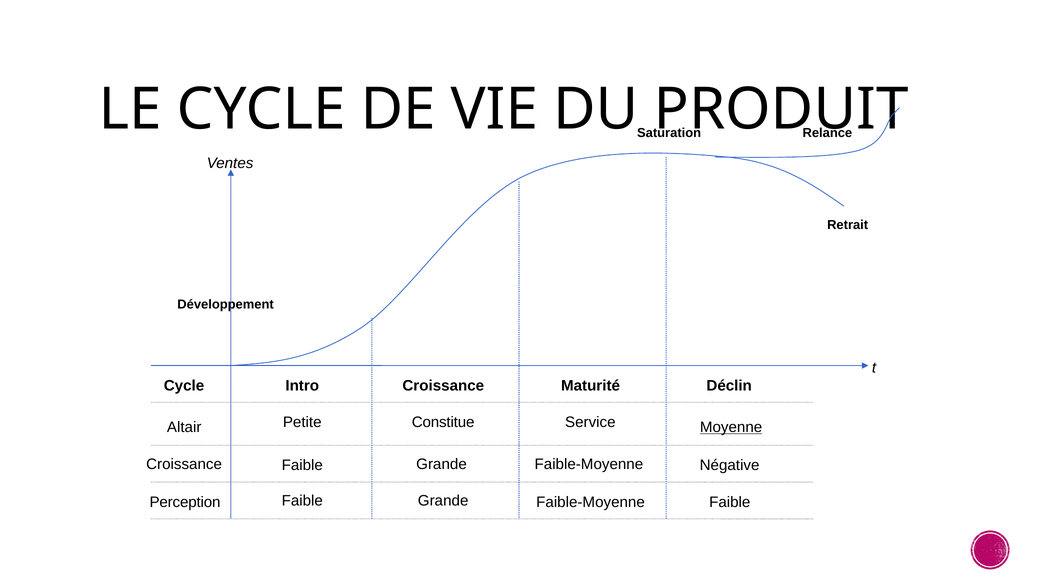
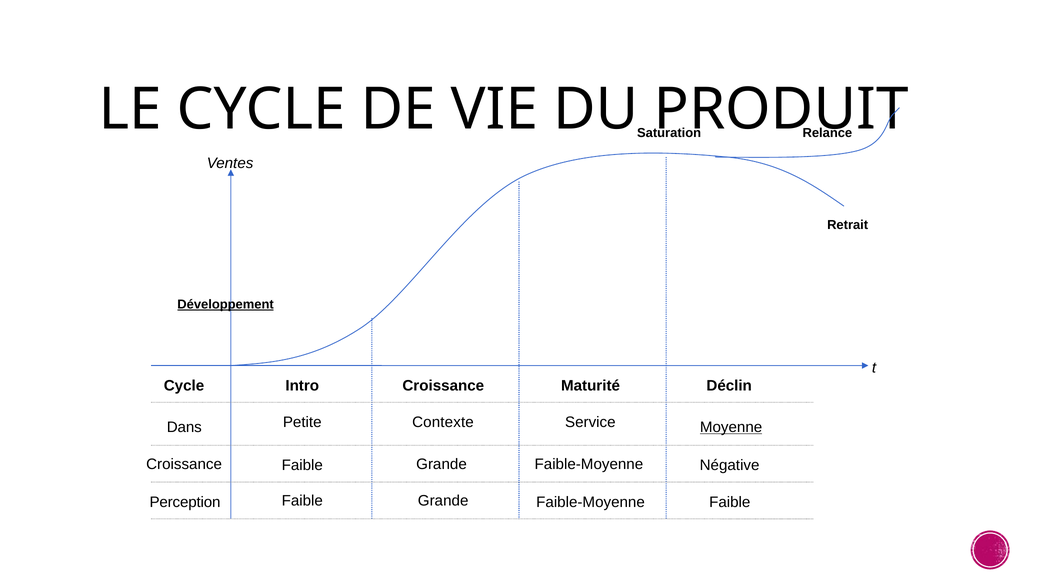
Développement underline: none -> present (226, 304)
Constitue: Constitue -> Contexte (443, 422)
Altair: Altair -> Dans (184, 427)
